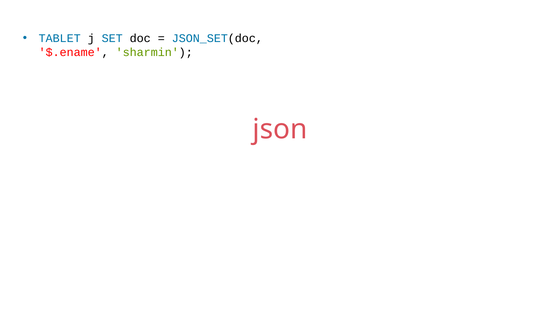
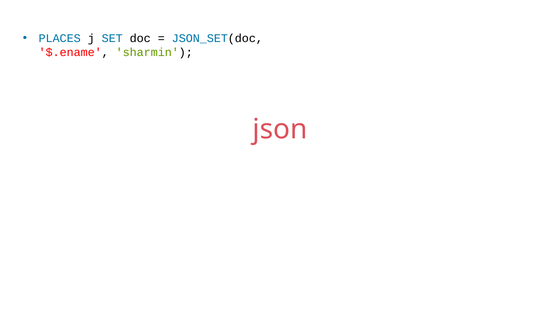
TABLET: TABLET -> PLACES (60, 38)
